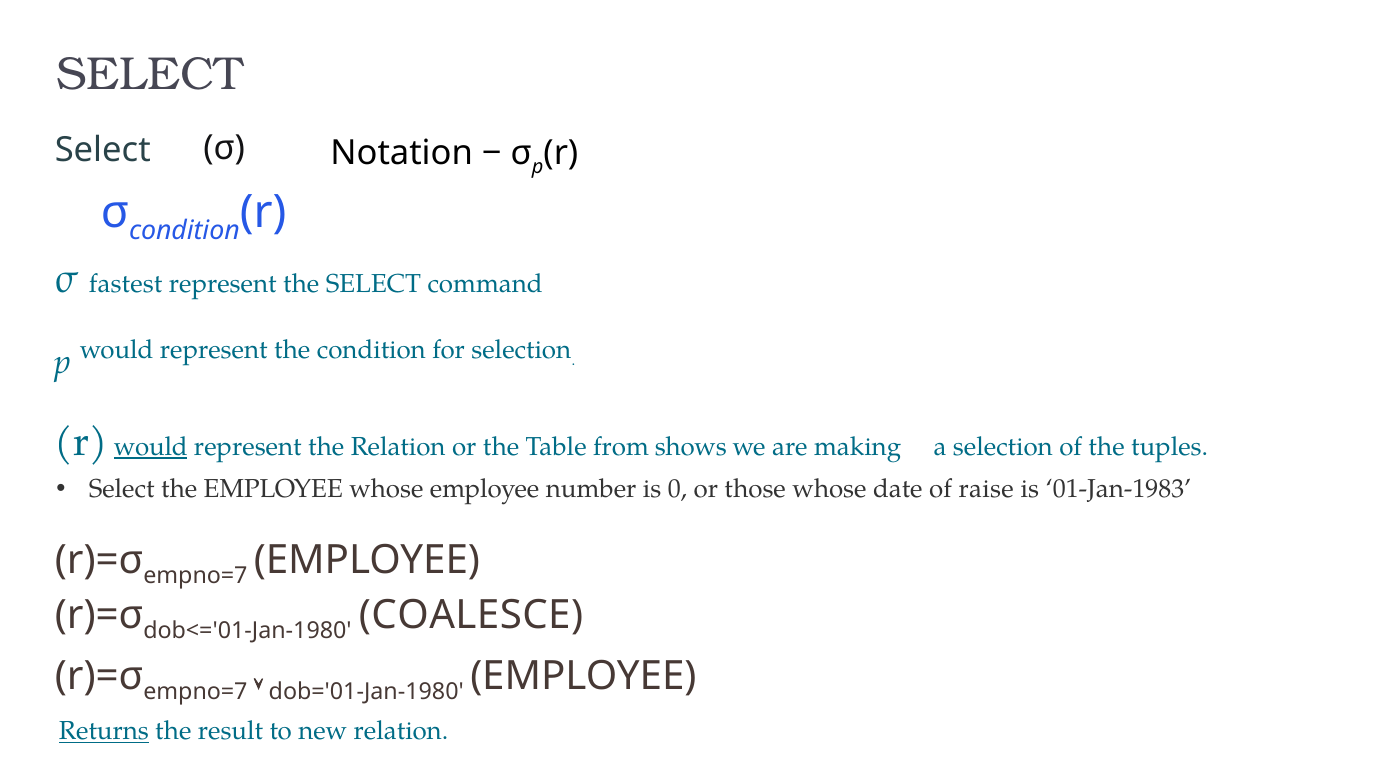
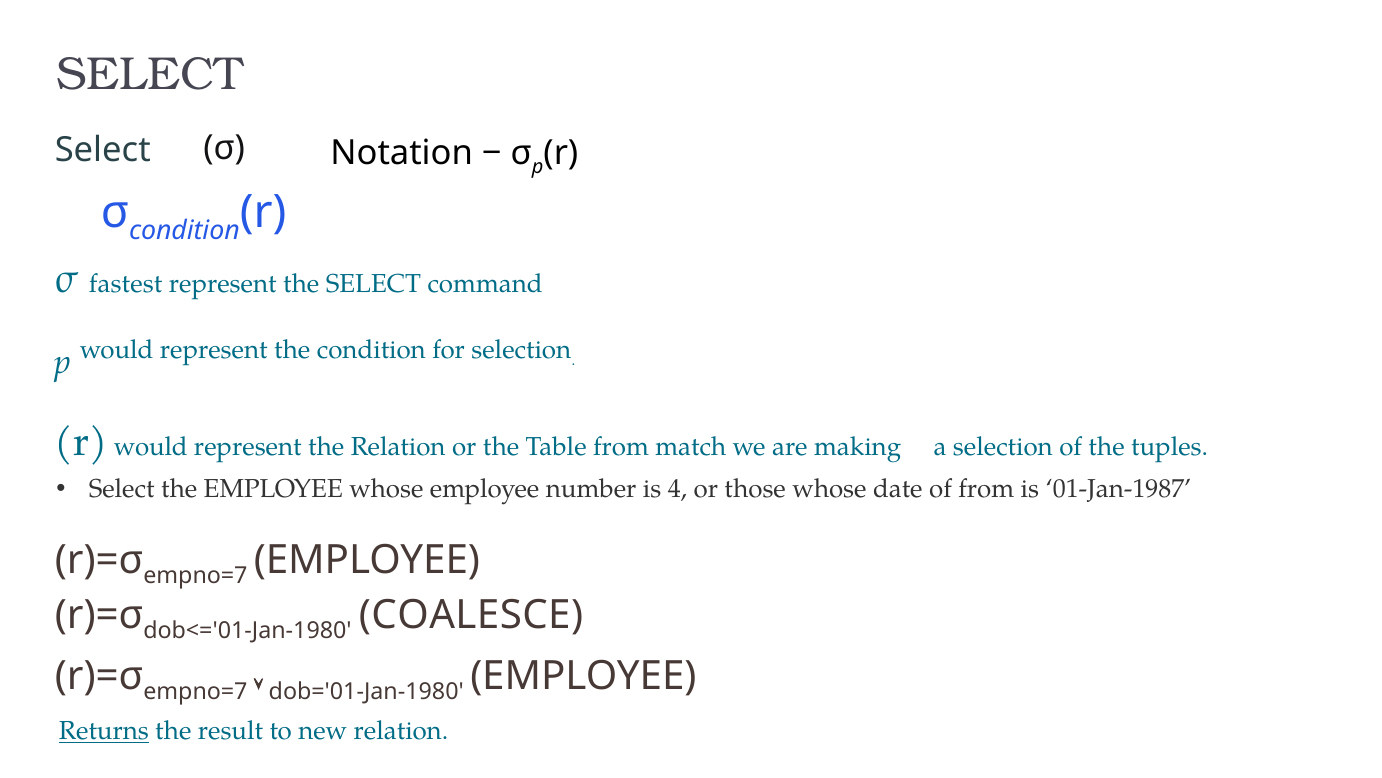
would underline: present -> none (151, 446)
shows: shows -> match (691, 446)
0: 0 -> 4 (677, 489)
of raise: raise -> from (986, 489)
01-Jan-1983: 01-Jan-1983 -> 01-Jan-1987 (1119, 489)
